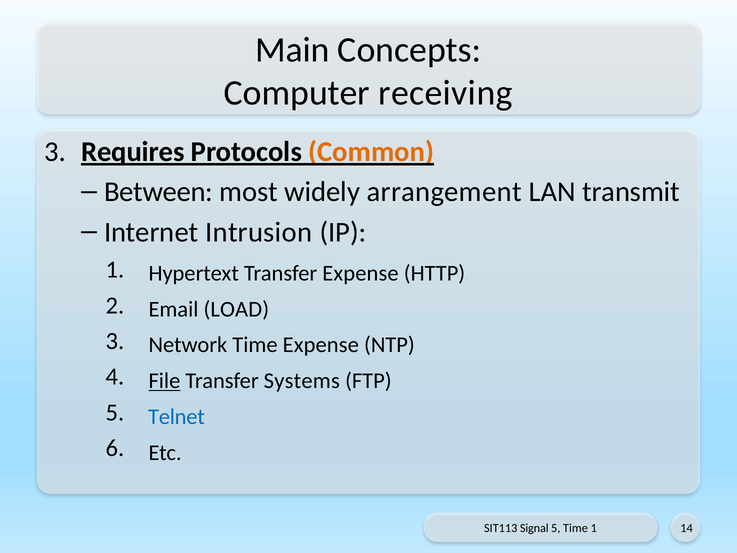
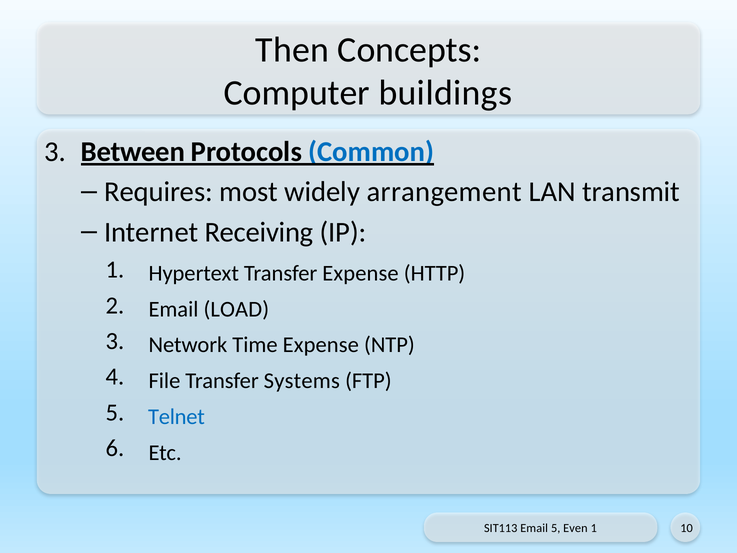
Main: Main -> Then (292, 50)
receiving: receiving -> buildings (445, 93)
Requires: Requires -> Between (133, 152)
Common colour: orange -> blue (371, 152)
Between: Between -> Requires (159, 192)
Intrusion: Intrusion -> Receiving (259, 232)
File underline: present -> none (164, 381)
SIT113 Signal: Signal -> Email (534, 528)
5 Time: Time -> Even (575, 528)
14: 14 -> 10 (687, 528)
